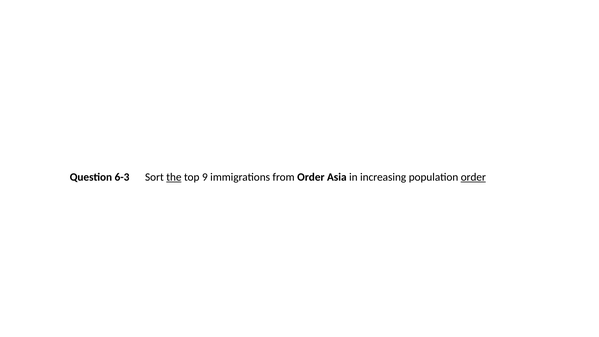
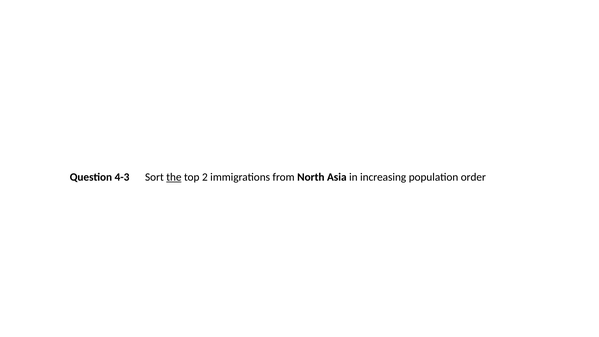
6-3: 6-3 -> 4-3 (122, 177)
9: 9 -> 2 (205, 177)
from Order: Order -> North (311, 177)
order underline: present -> none (473, 177)
